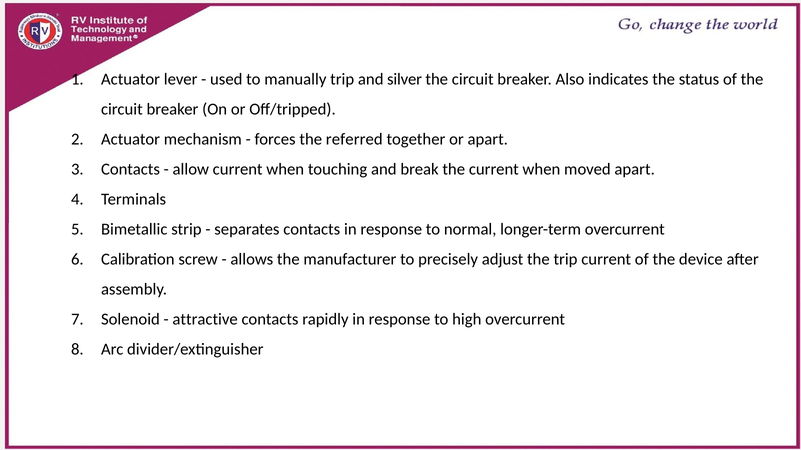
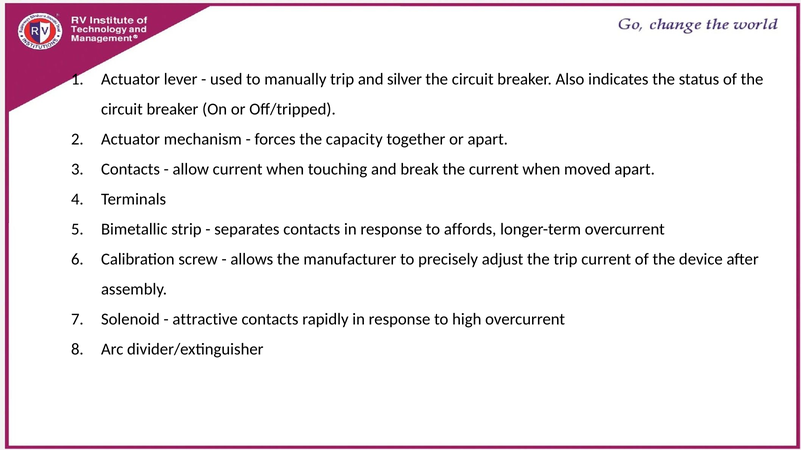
referred: referred -> capacity (354, 139)
normal: normal -> affords (470, 229)
